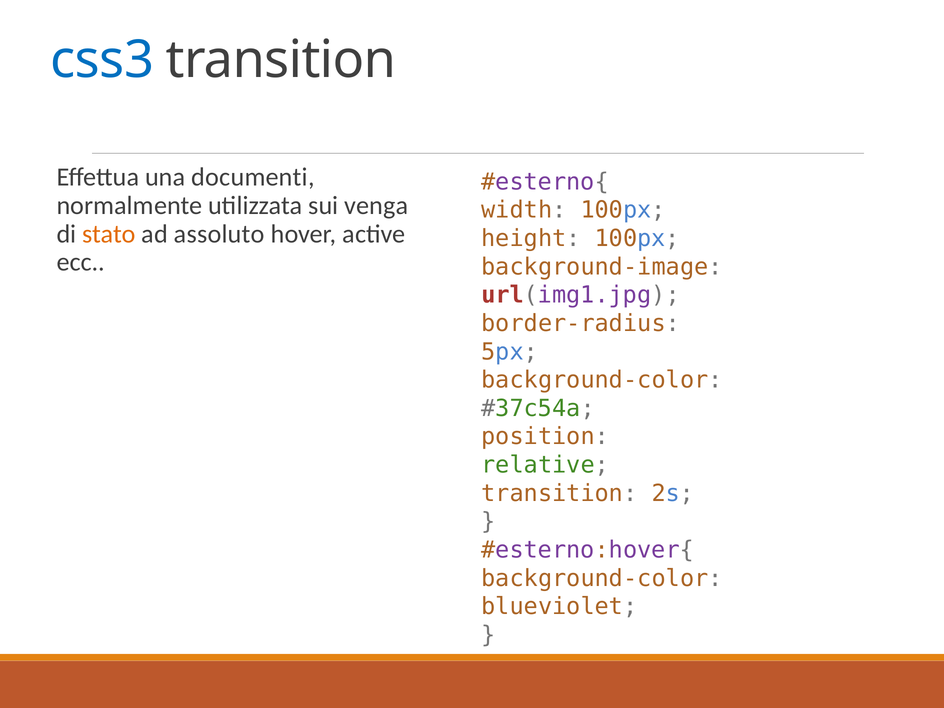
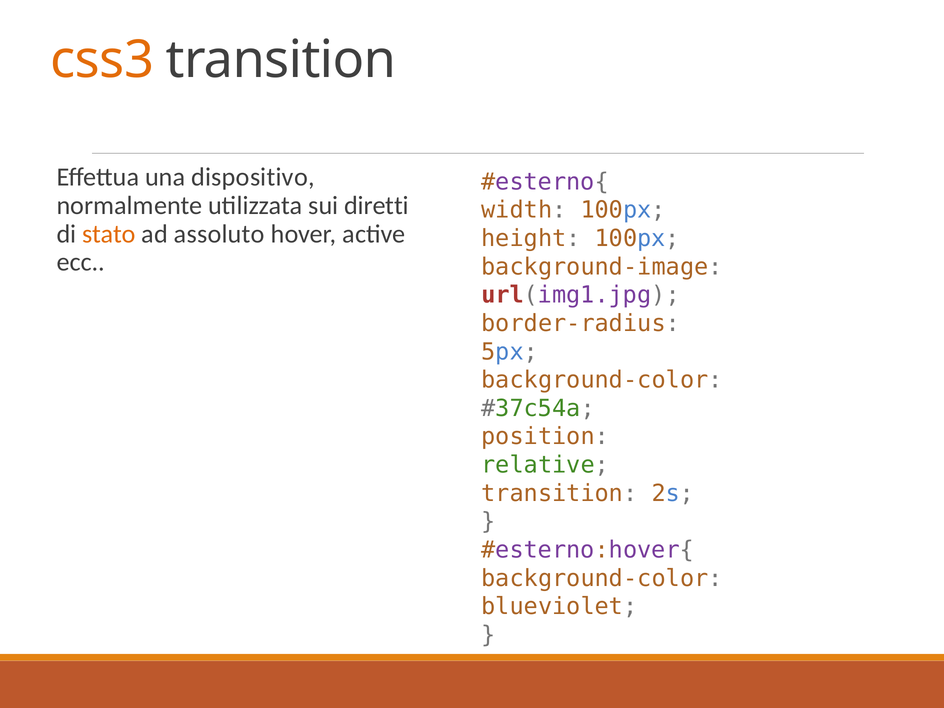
css3 colour: blue -> orange (102, 60)
documenti: documenti -> dispositivo (253, 177)
venga: venga -> diretti (376, 206)
